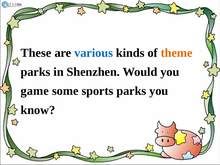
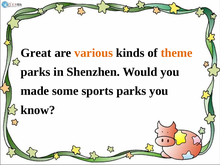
These: These -> Great (36, 53)
various colour: blue -> orange (94, 53)
game: game -> made (35, 91)
